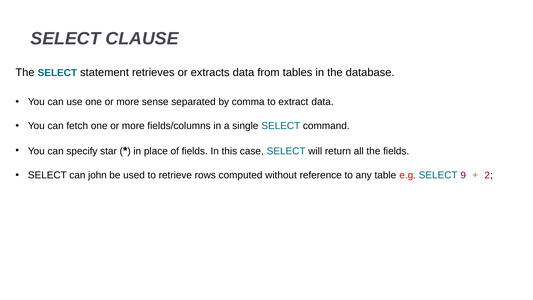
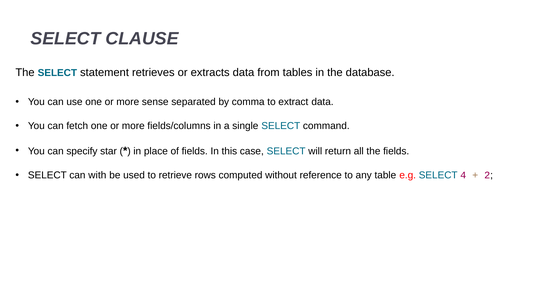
john: john -> with (97, 175)
9: 9 -> 4 (463, 175)
